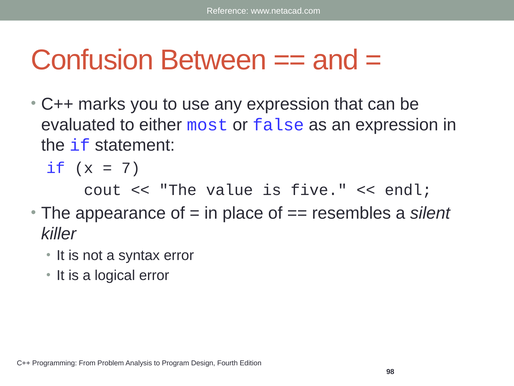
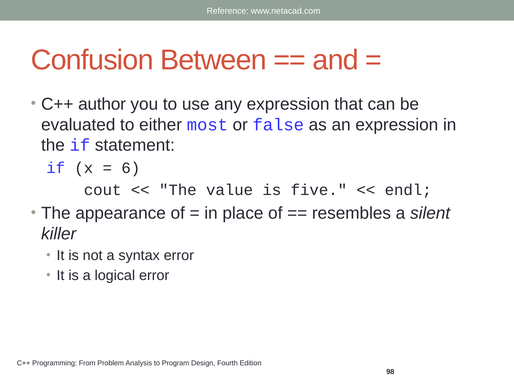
marks: marks -> author (102, 104)
7: 7 -> 6 (131, 168)
